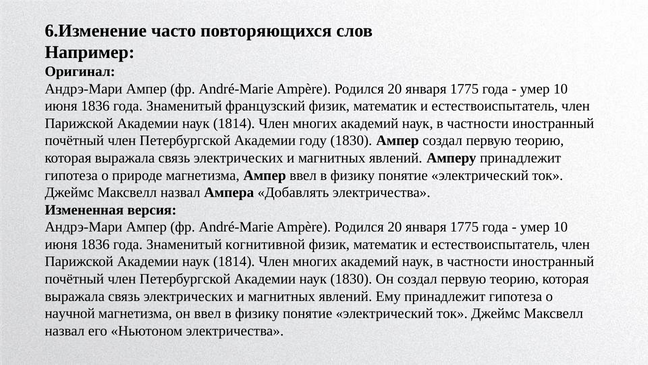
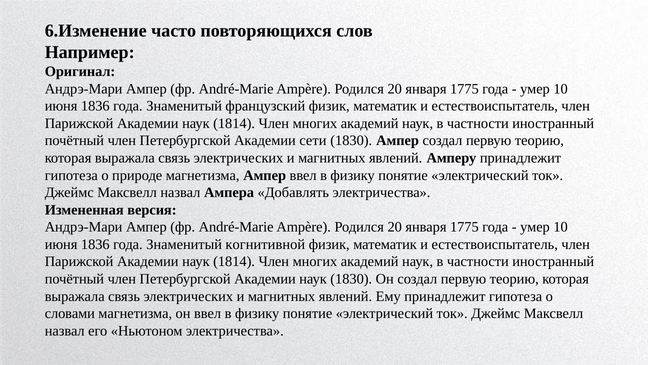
году: году -> сети (313, 140)
научной: научной -> словами (70, 313)
